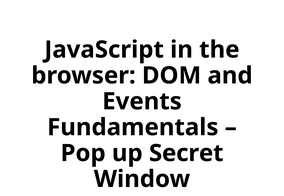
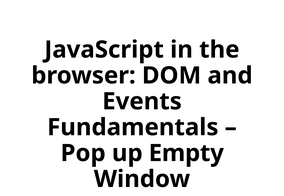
Secret: Secret -> Empty (186, 154)
